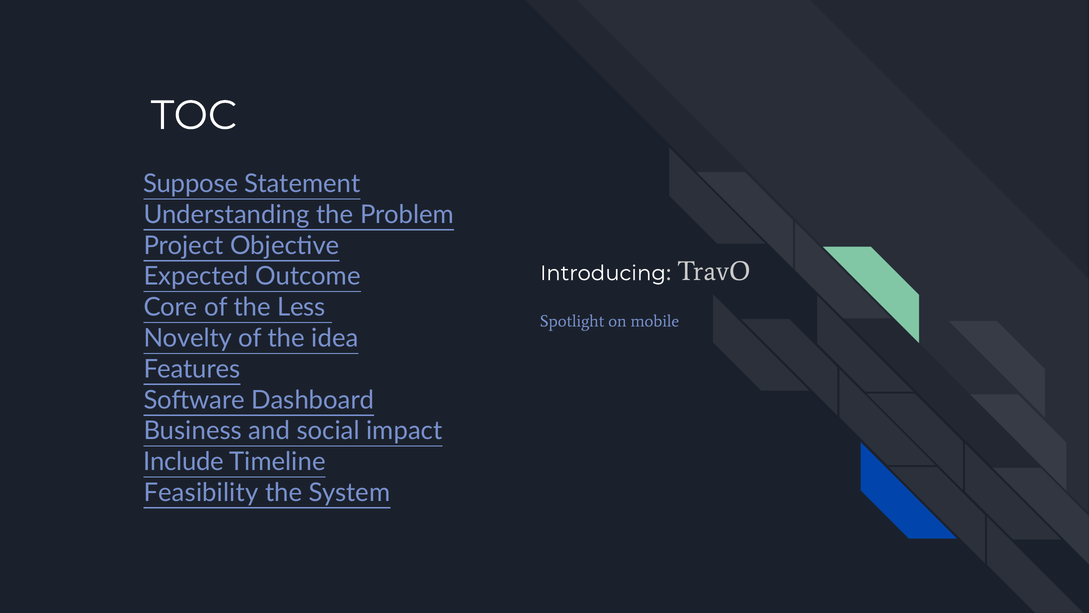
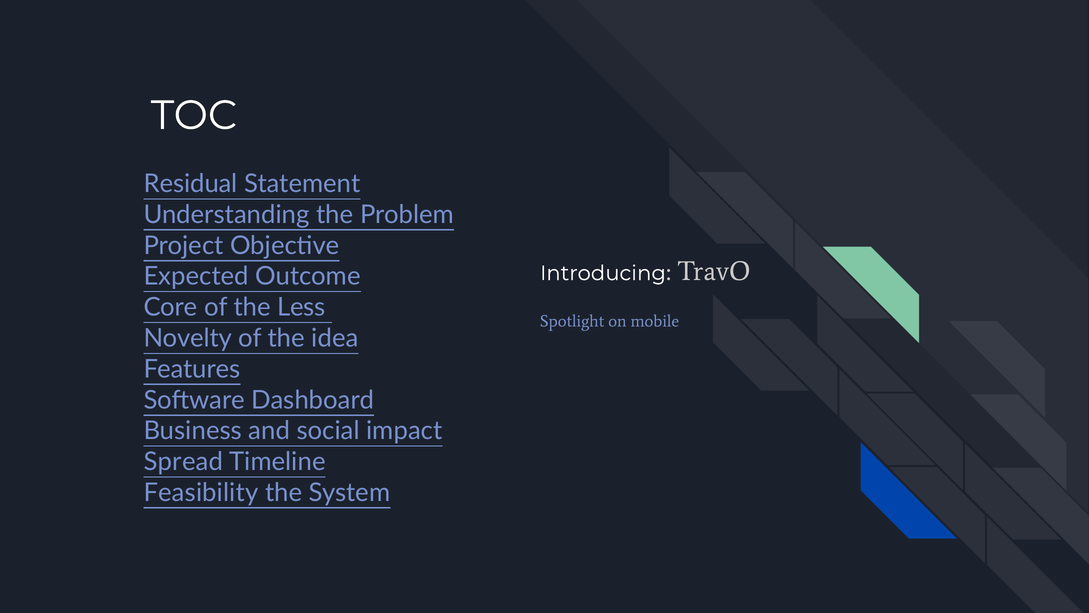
Suppose: Suppose -> Residual (191, 184)
Include: Include -> Spread (183, 461)
